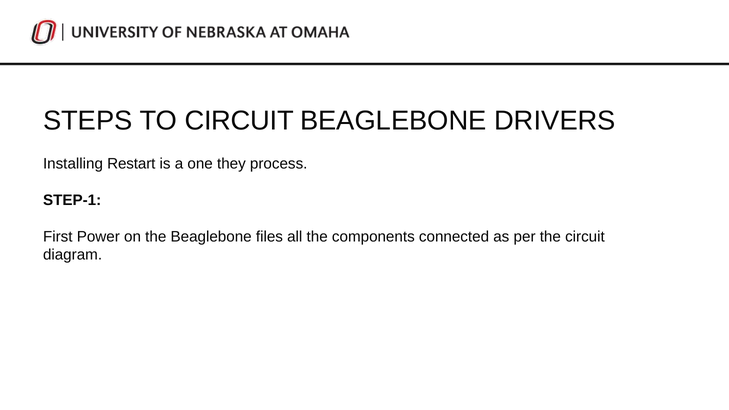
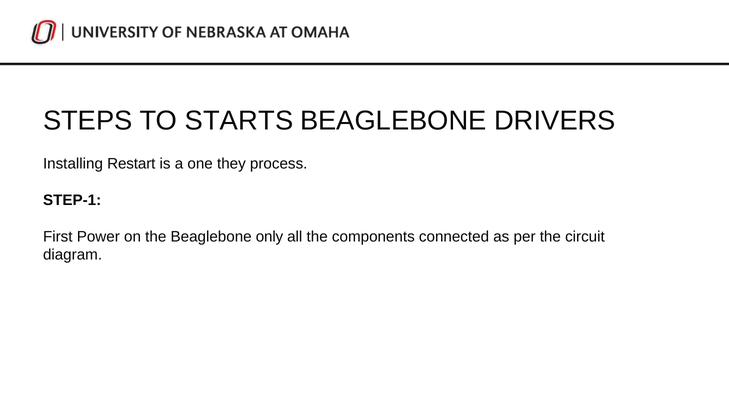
TO CIRCUIT: CIRCUIT -> STARTS (239, 121)
files: files -> only (270, 237)
